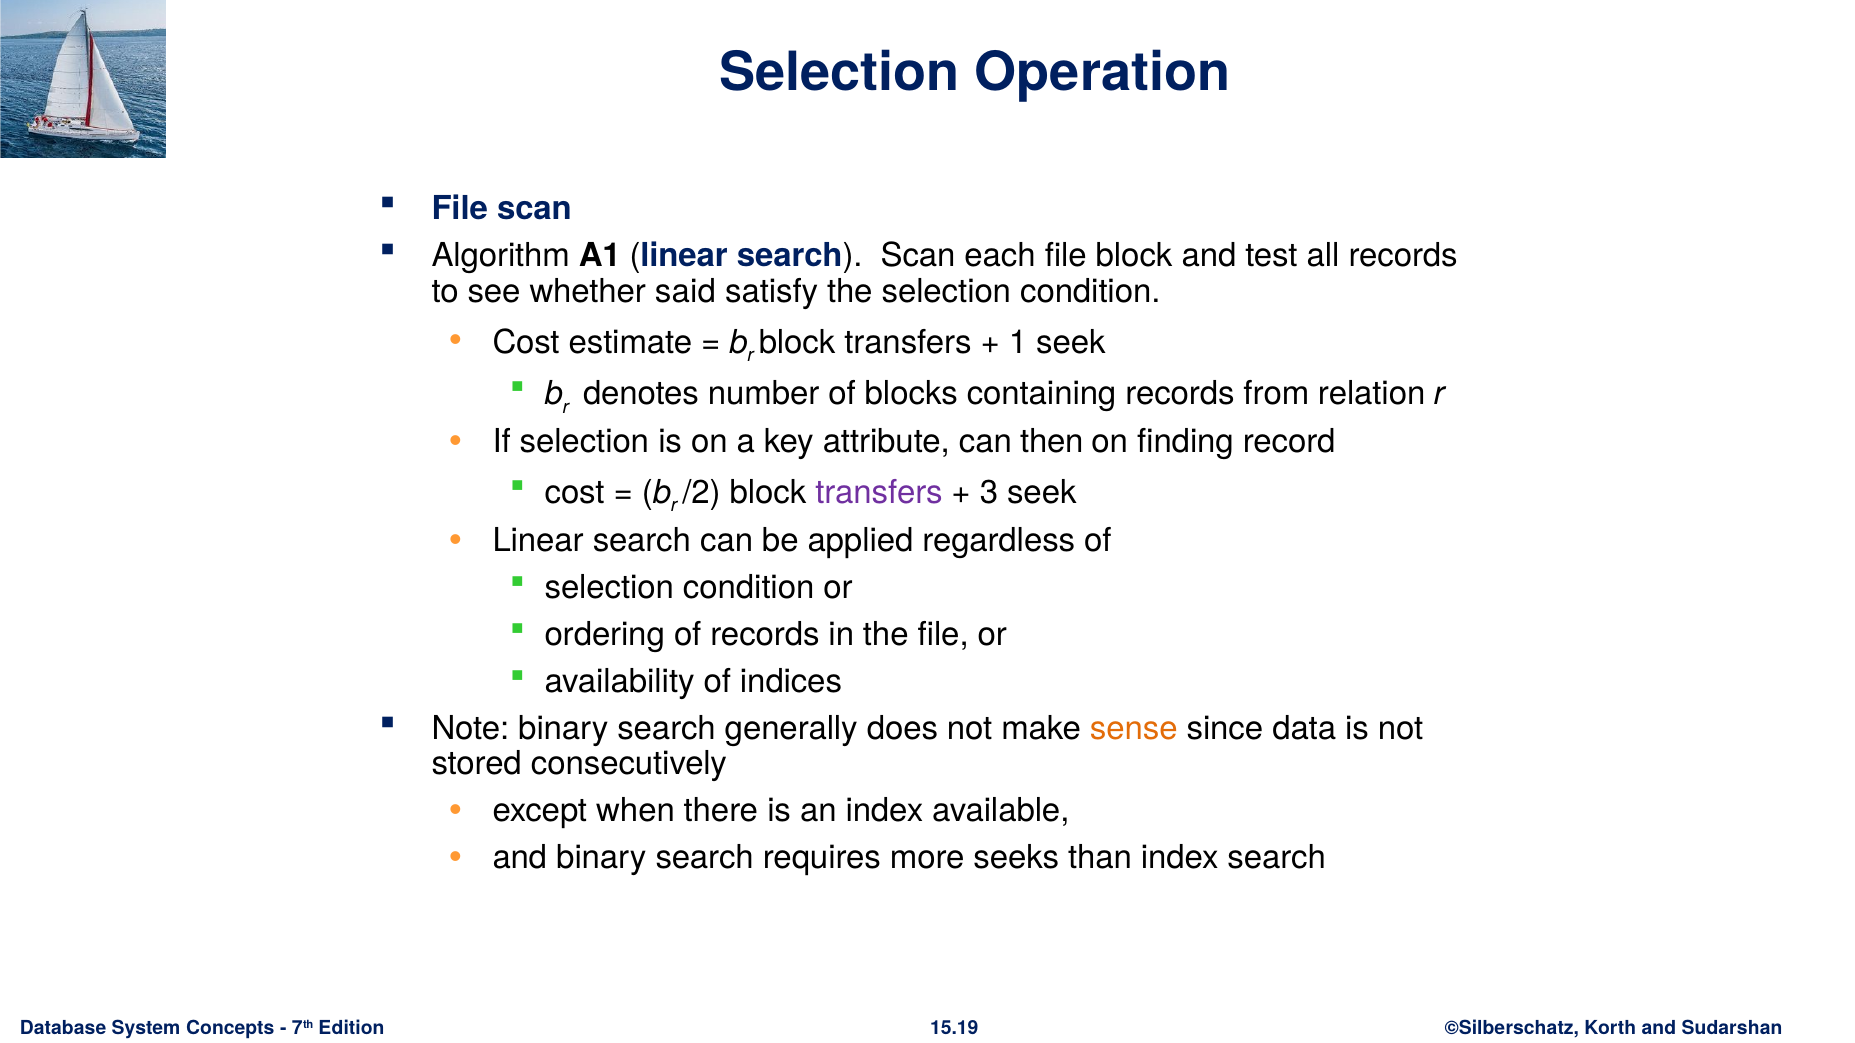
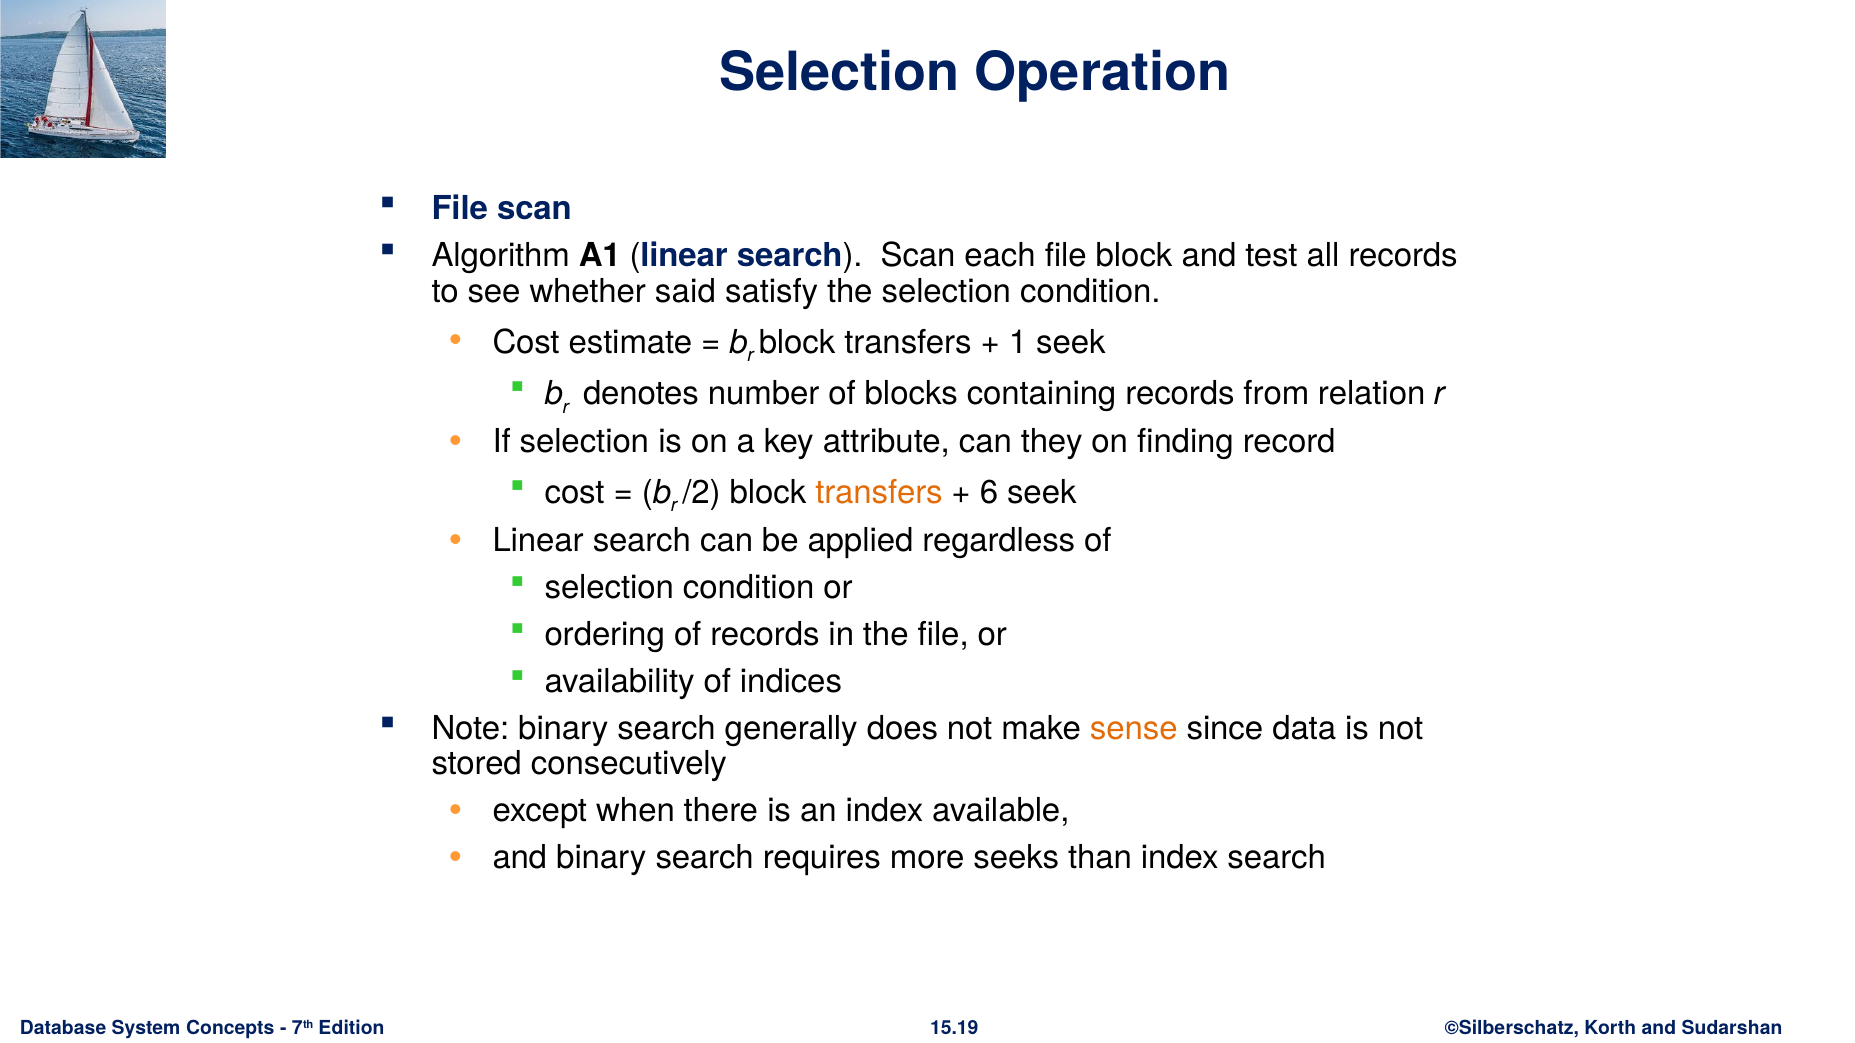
then: then -> they (1052, 442)
transfers colour: purple -> orange (879, 493)
3: 3 -> 6 (989, 493)
